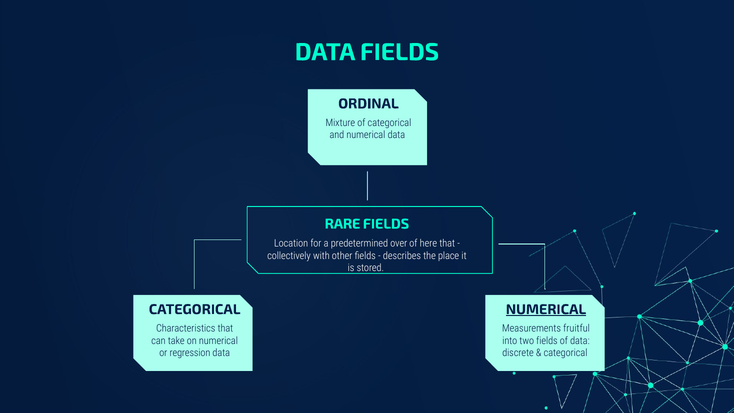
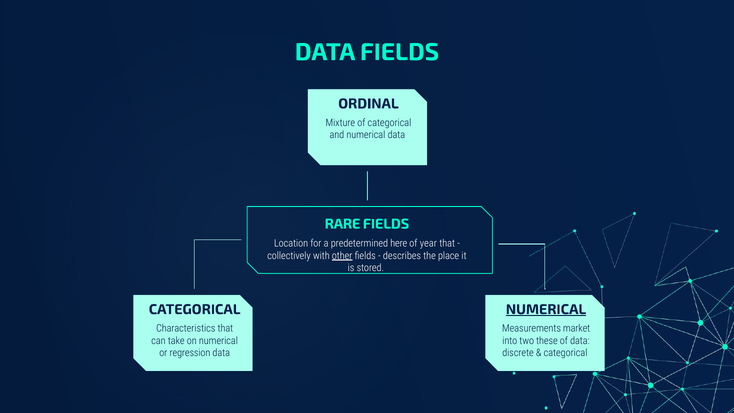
over: over -> here (399, 243)
here: here -> year (428, 243)
other underline: none -> present (342, 256)
fruitful: fruitful -> market (577, 328)
two fields: fields -> these (547, 341)
